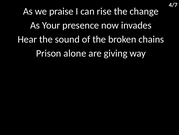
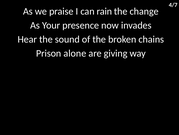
rise: rise -> rain (104, 11)
